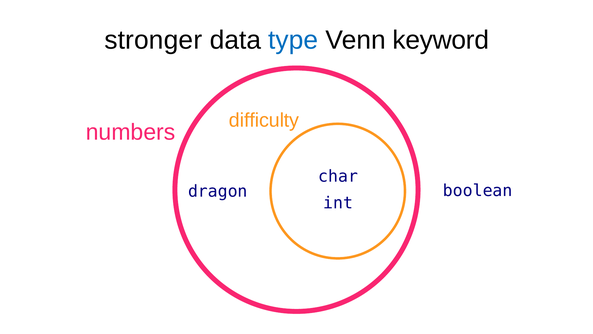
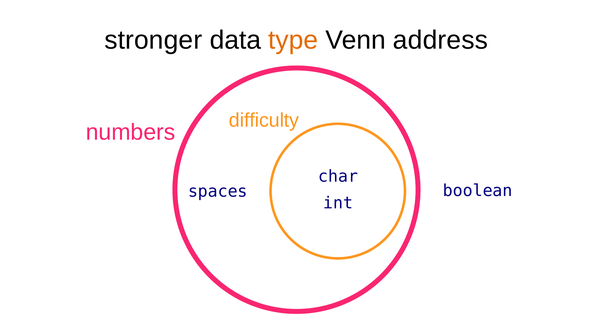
type colour: blue -> orange (293, 40)
keyword: keyword -> address (441, 40)
dragon: dragon -> spaces (218, 191)
